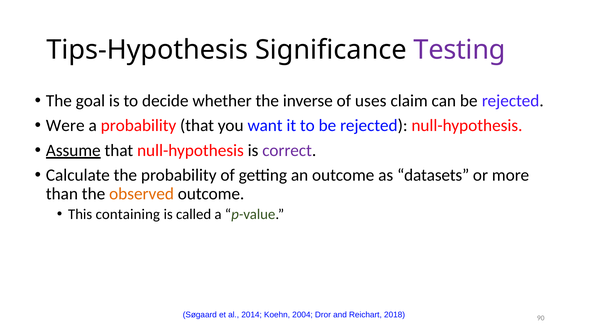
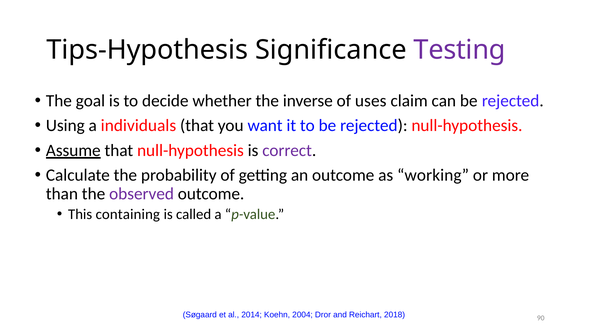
Were: Were -> Using (65, 125)
a probability: probability -> individuals (138, 125)
datasets: datasets -> working (433, 175)
observed colour: orange -> purple (142, 194)
